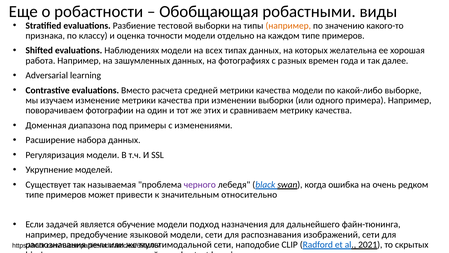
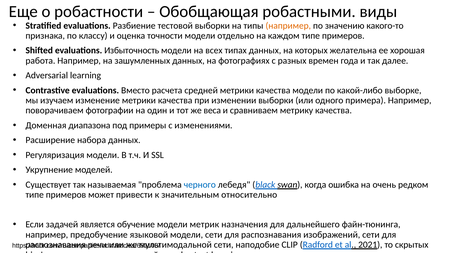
Наблюдениях: Наблюдениях -> Избыточность (132, 50)
этих: этих -> веса (212, 110)
черного colour: purple -> blue (200, 184)
подход: подход -> метрик (204, 224)
